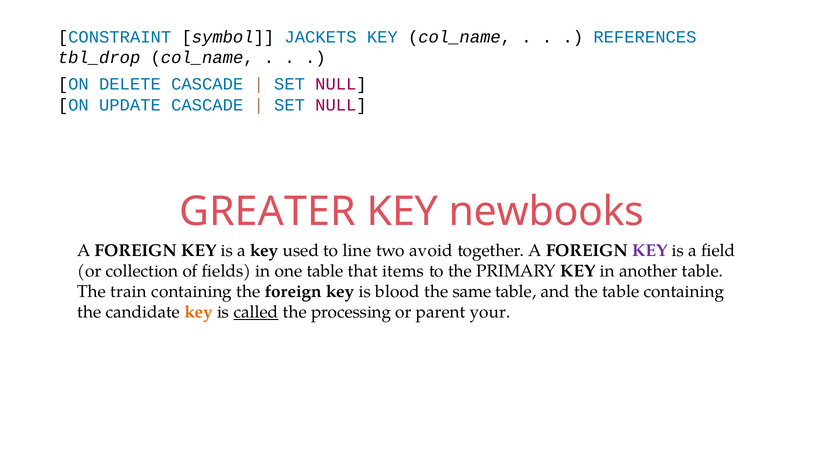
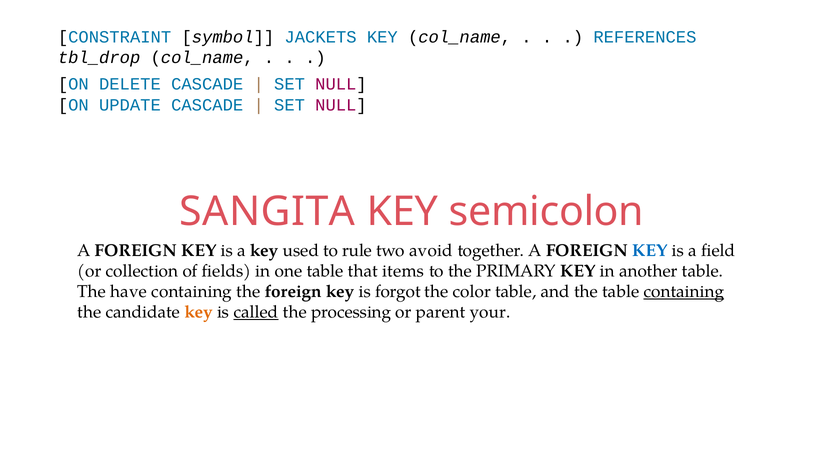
GREATER: GREATER -> SANGITA (267, 211)
newbooks: newbooks -> semicolon (546, 211)
line: line -> rule (357, 250)
KEY colour: purple -> blue (650, 250)
train: train -> have (129, 292)
blood: blood -> forgot (398, 292)
same: same -> color (472, 292)
containing underline: none -> present (684, 292)
